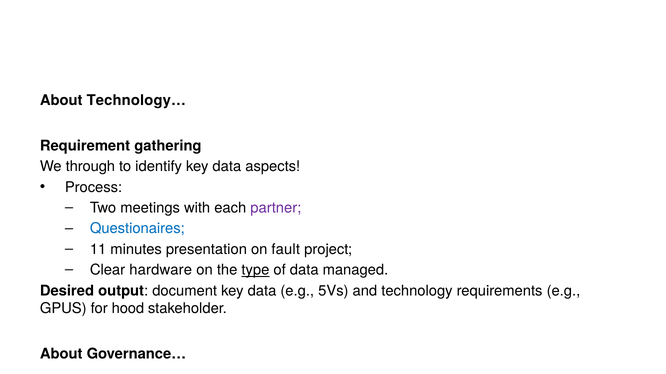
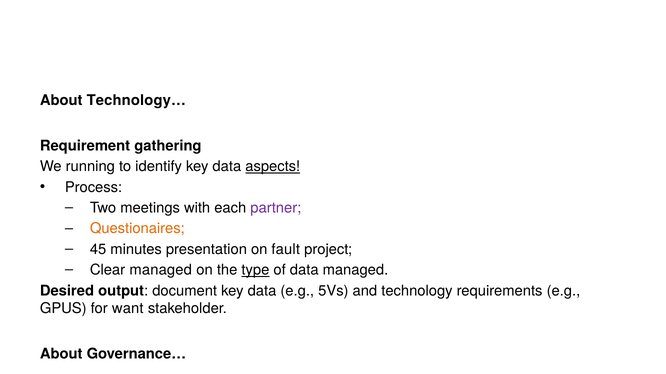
We through: through -> running (90, 167)
aspects underline: none -> present (273, 167)
Questionaires colour: blue -> orange (137, 229)
11: 11 -> 45 (98, 250)
Clear hardware: hardware -> managed (161, 270)
hood: hood -> want (128, 309)
